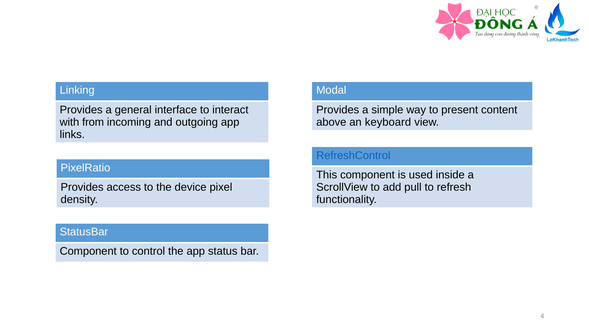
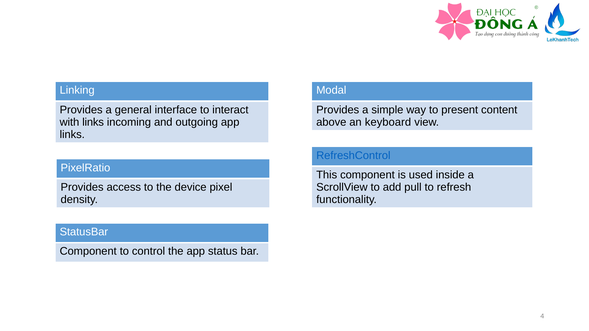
with from: from -> links (93, 122)
